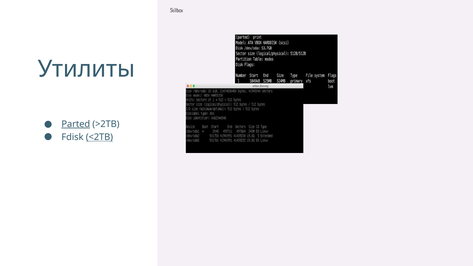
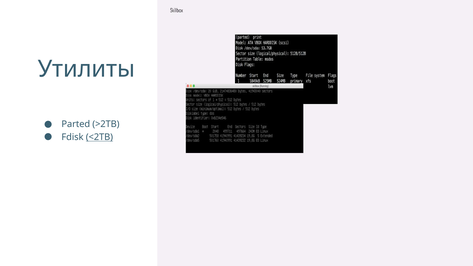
Parted underline: present -> none (76, 124)
